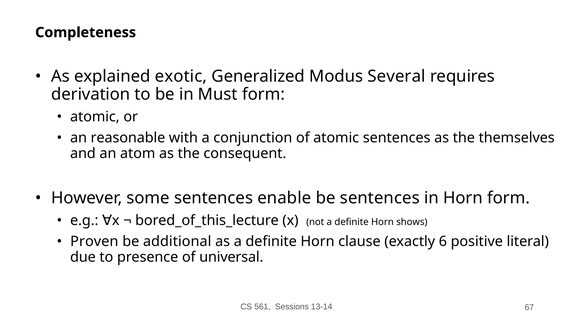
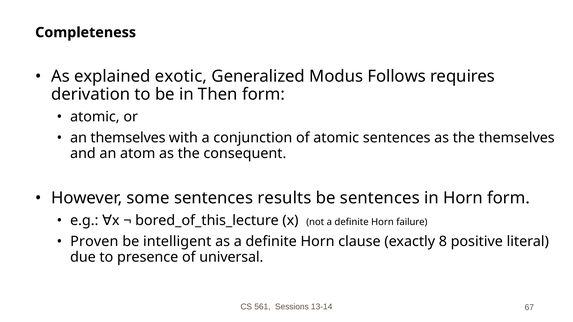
Several: Several -> Follows (397, 76)
Must: Must -> Then (218, 94)
an reasonable: reasonable -> themselves (128, 138)
enable: enable -> results (284, 198)
shows: shows -> failure (412, 222)
additional: additional -> intelligent (177, 242)
6: 6 -> 8 (443, 242)
